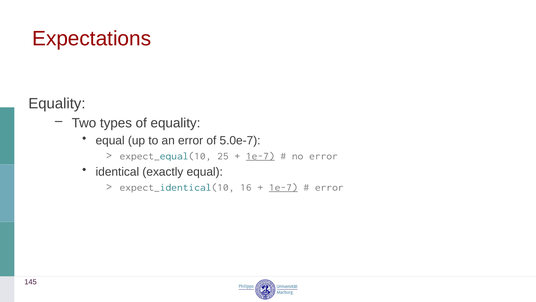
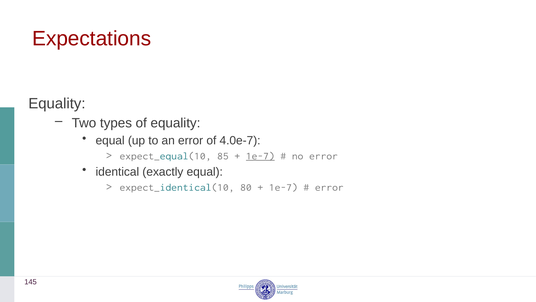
5.0e-7: 5.0e-7 -> 4.0e-7 (240, 140)
25: 25 -> 85 (223, 156)
16: 16 -> 80 (246, 187)
1e-7 underline: present -> none (283, 187)
